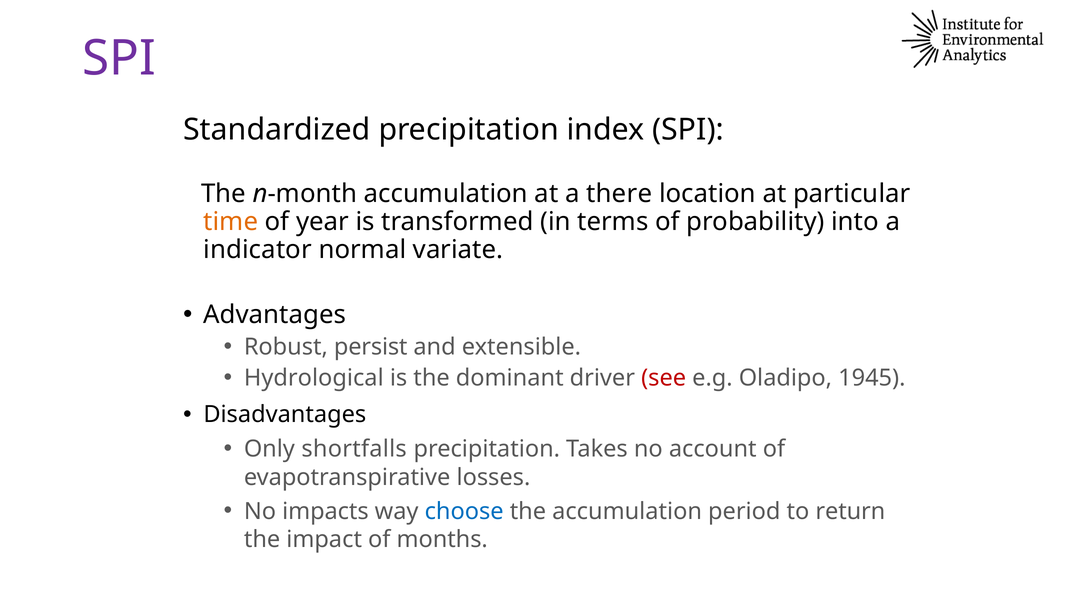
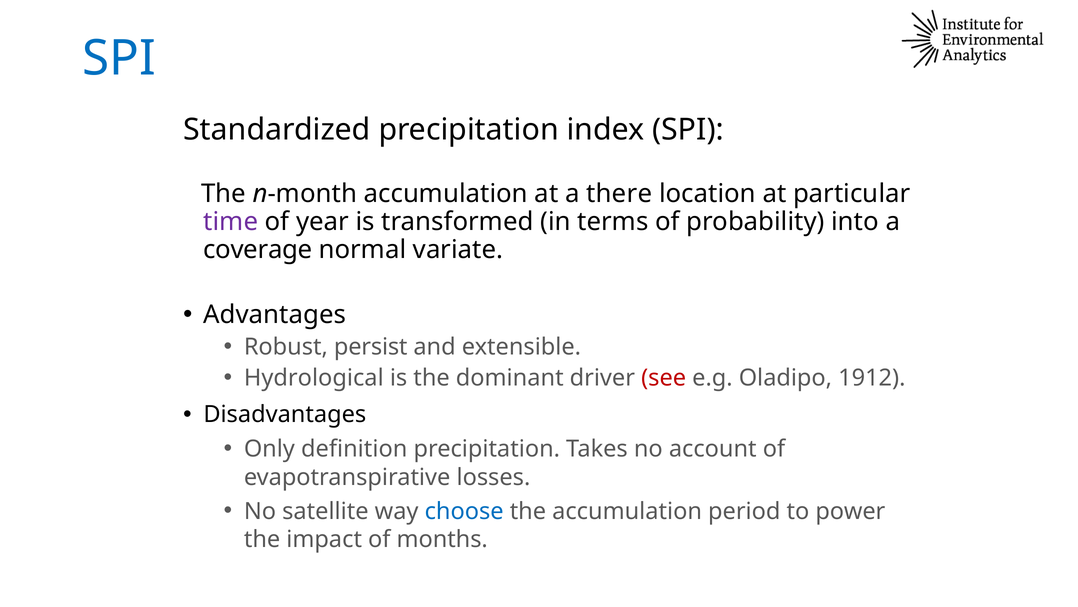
SPI colour: purple -> blue (119, 58)
time colour: orange -> purple (231, 221)
indicator: indicator -> coverage (258, 249)
1945: 1945 -> 1912 (872, 378)
shortfalls: shortfalls -> definition (354, 449)
impacts: impacts -> satellite (325, 511)
return: return -> power (850, 511)
